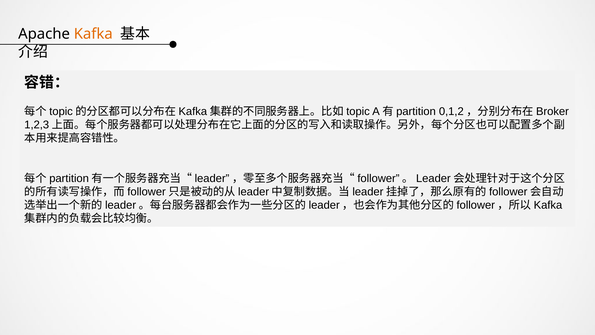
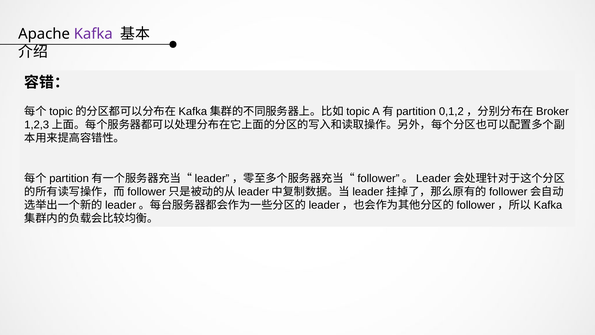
Kafka colour: orange -> purple (93, 34)
